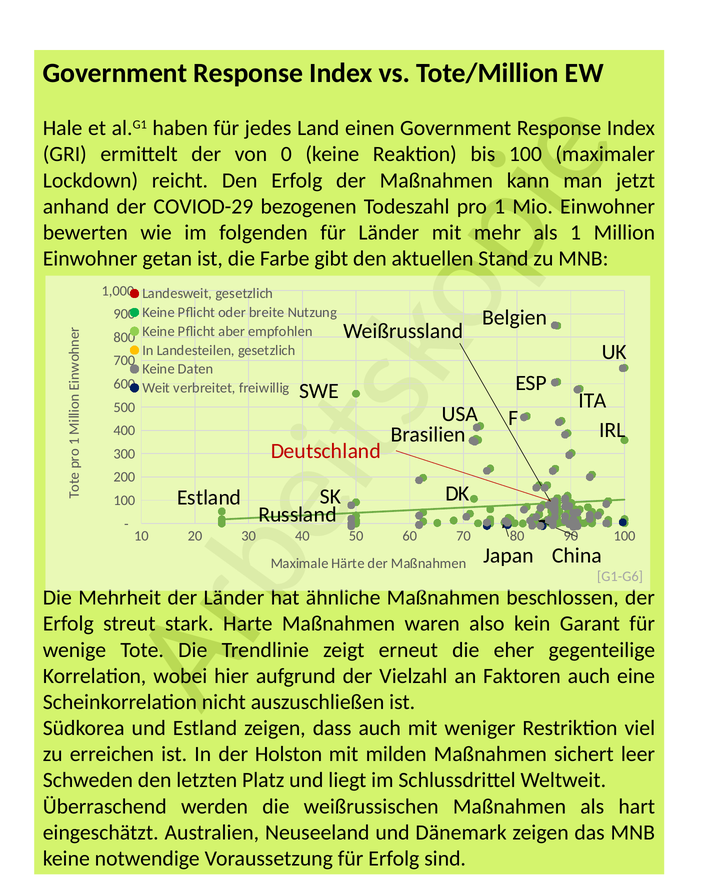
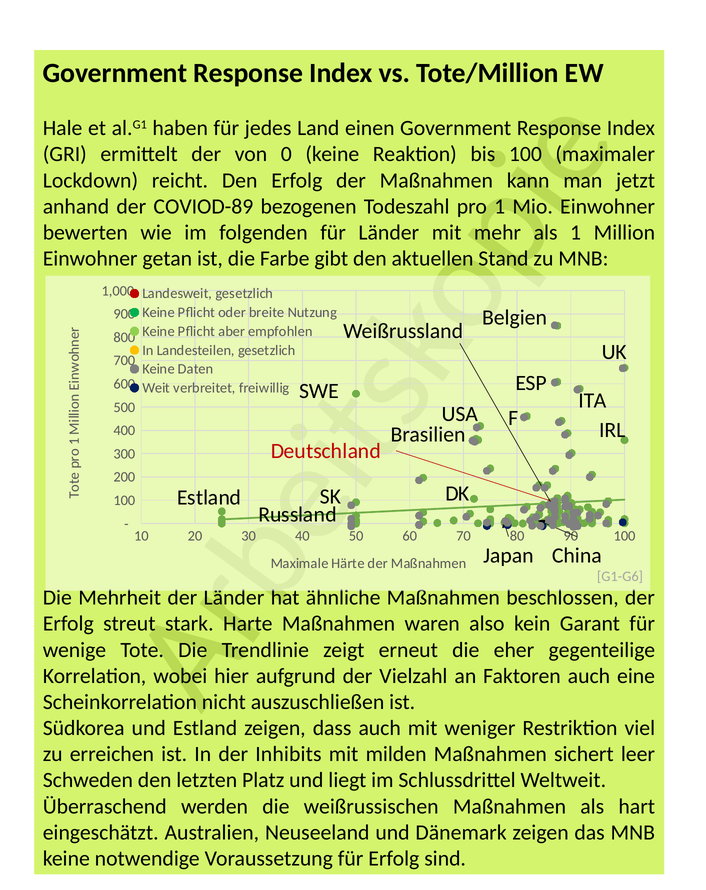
COVIOD-29: COVIOD-29 -> COVIOD-89 (203, 207)
Holston: Holston -> Inhibits (288, 754)
